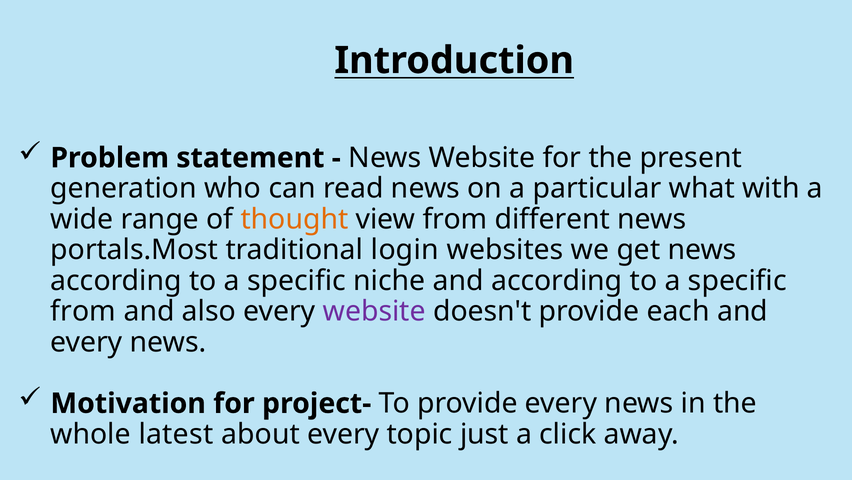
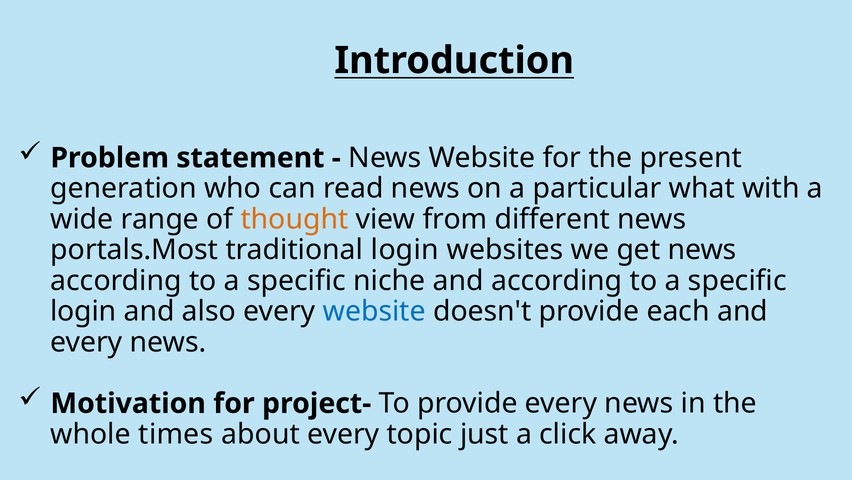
from: from -> login (83, 311)
website colour: purple -> blue (374, 311)
latest: latest -> times (176, 434)
